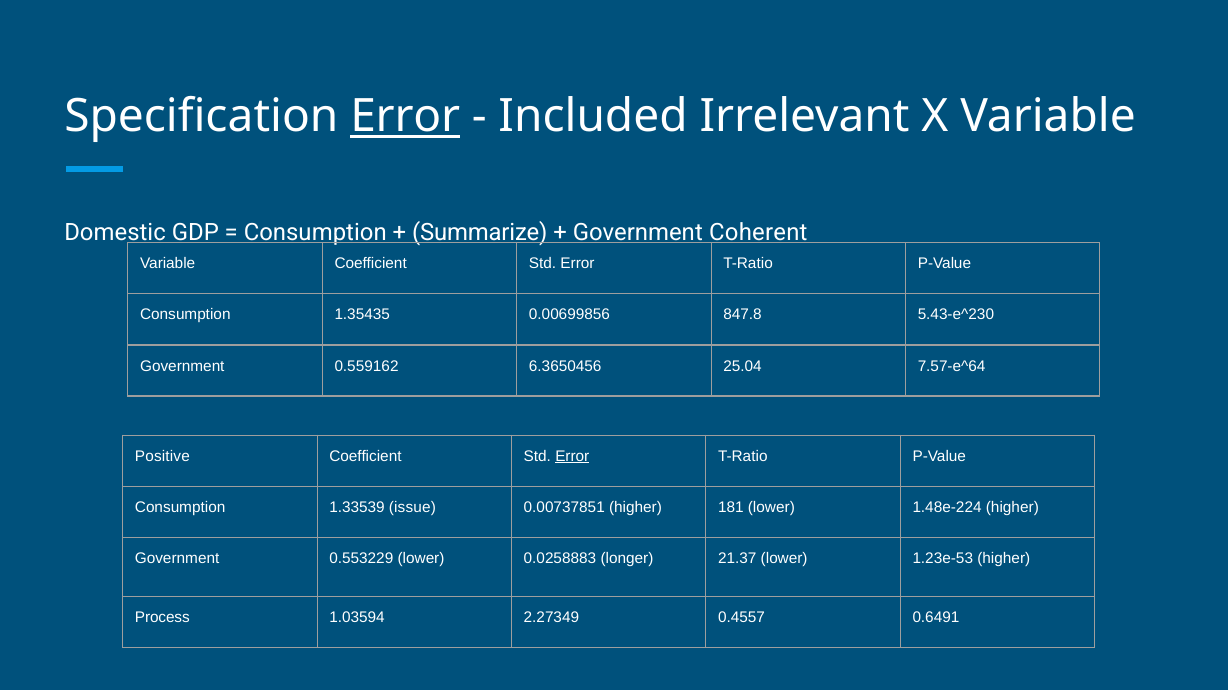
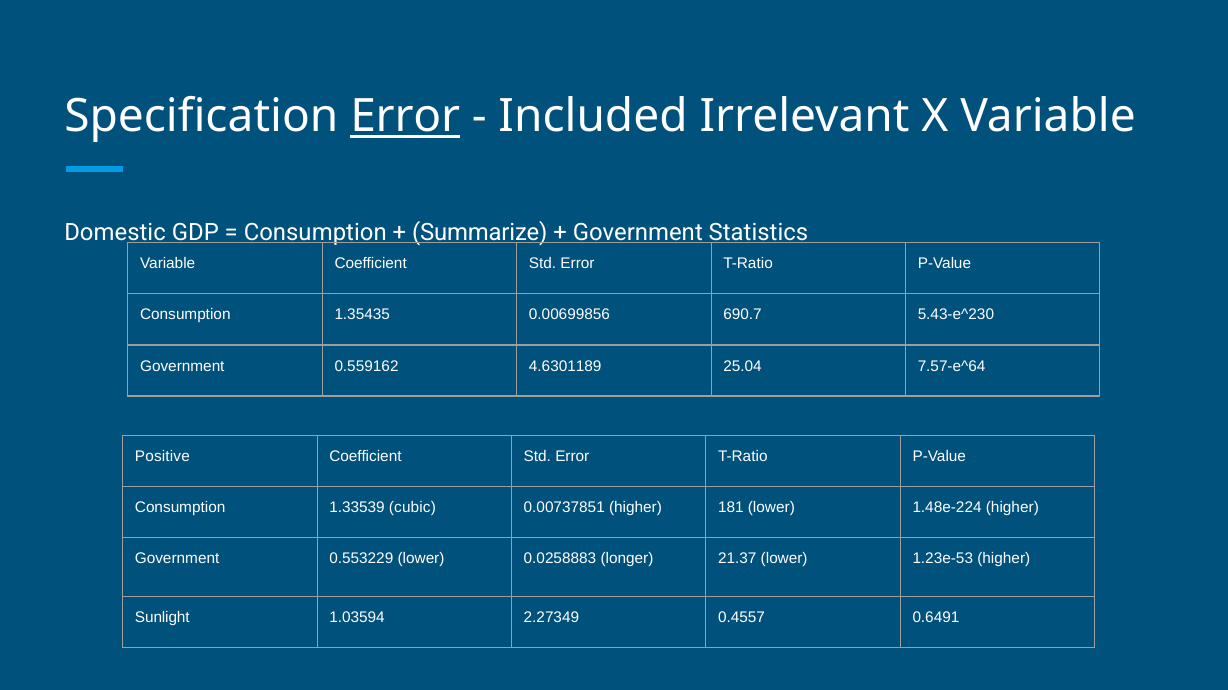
Coherent: Coherent -> Statistics (758, 233)
847.8: 847.8 -> 690.7 (743, 315)
6.3650456: 6.3650456 -> 4.6301189 (565, 366)
Error underline: present -> none (572, 457)
issue: issue -> cubic (412, 508)
Process: Process -> Sunlight (162, 618)
